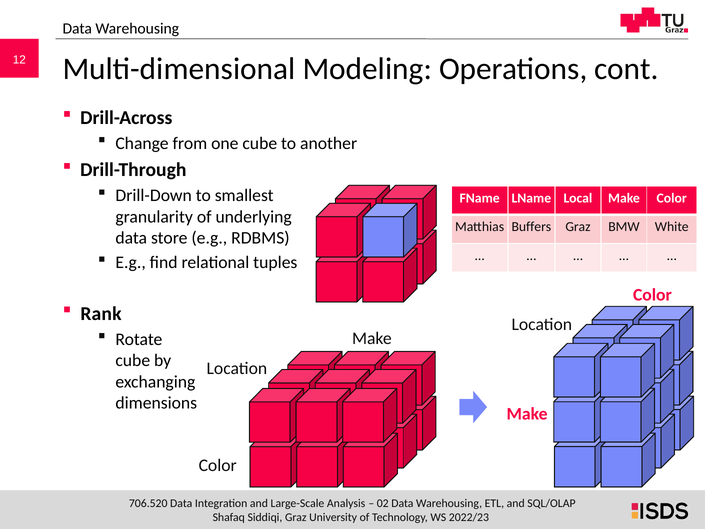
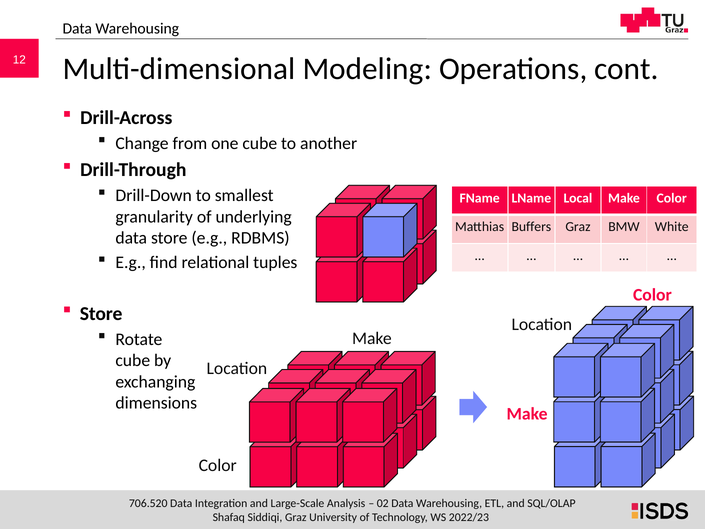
Rank: Rank -> Store (101, 314)
